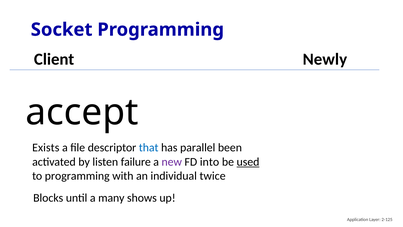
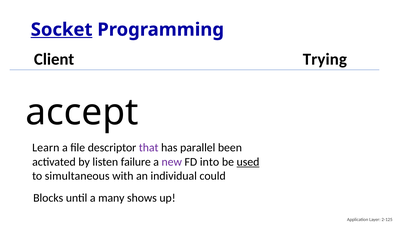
Socket underline: none -> present (62, 30)
Newly: Newly -> Trying (325, 59)
Exists: Exists -> Learn (46, 148)
that colour: blue -> purple (149, 148)
to programming: programming -> simultaneous (77, 176)
twice: twice -> could (213, 176)
